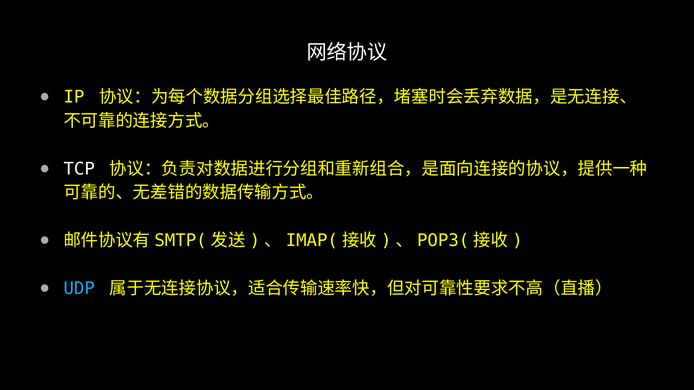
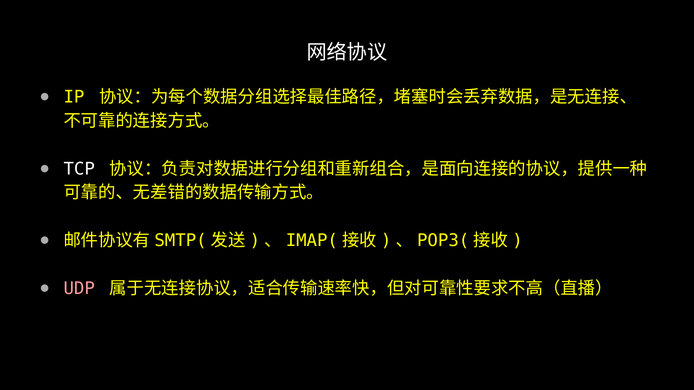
UDP colour: light blue -> pink (79, 289)
